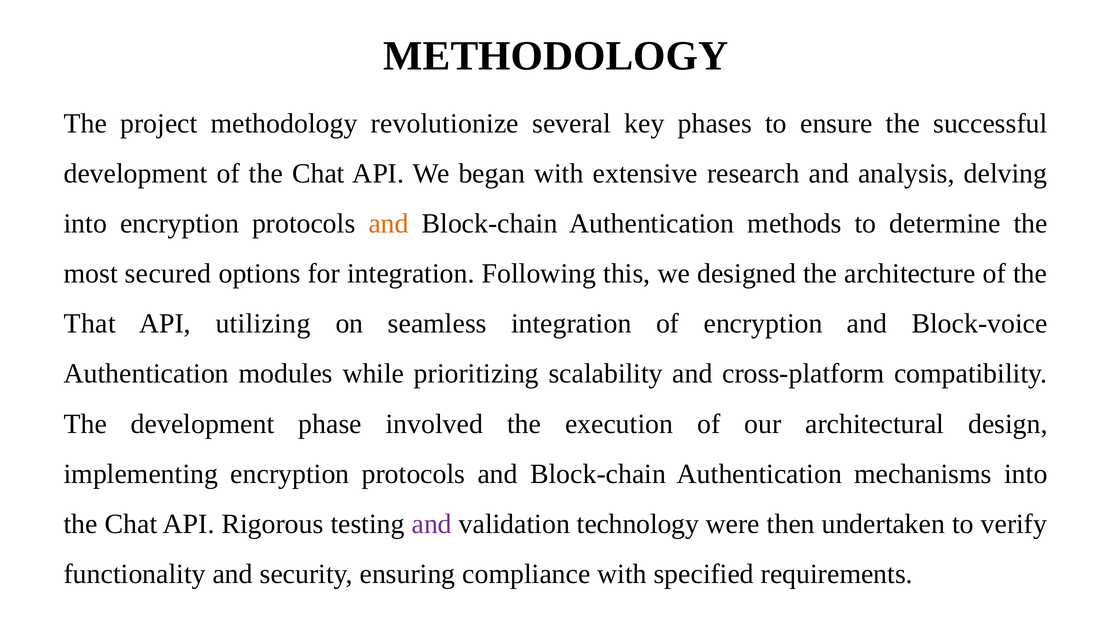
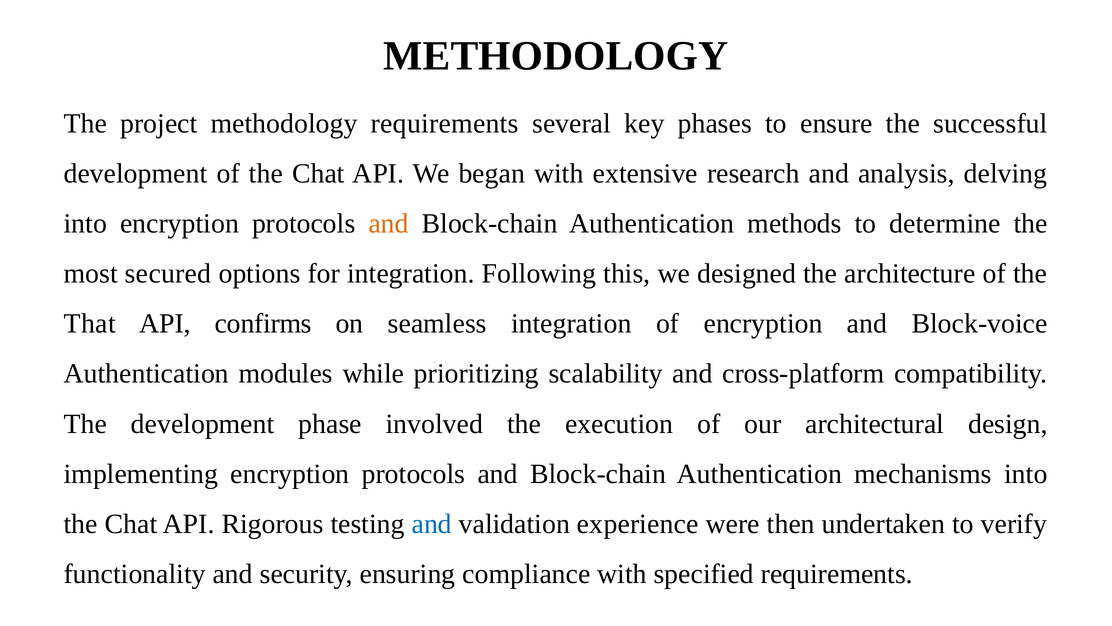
methodology revolutionize: revolutionize -> requirements (445, 123)
utilizing: utilizing -> confirms (263, 323)
and colour: purple -> blue (432, 524)
technology: technology -> experience (638, 524)
